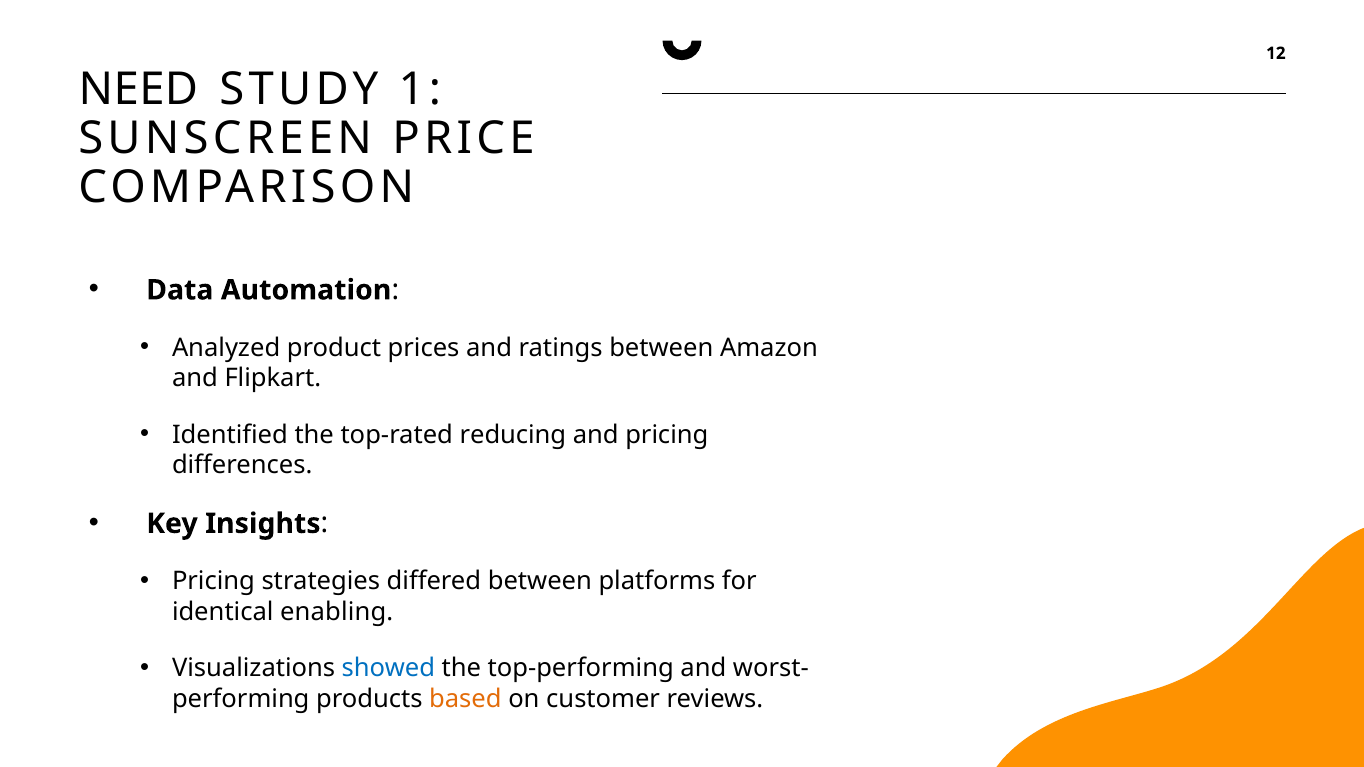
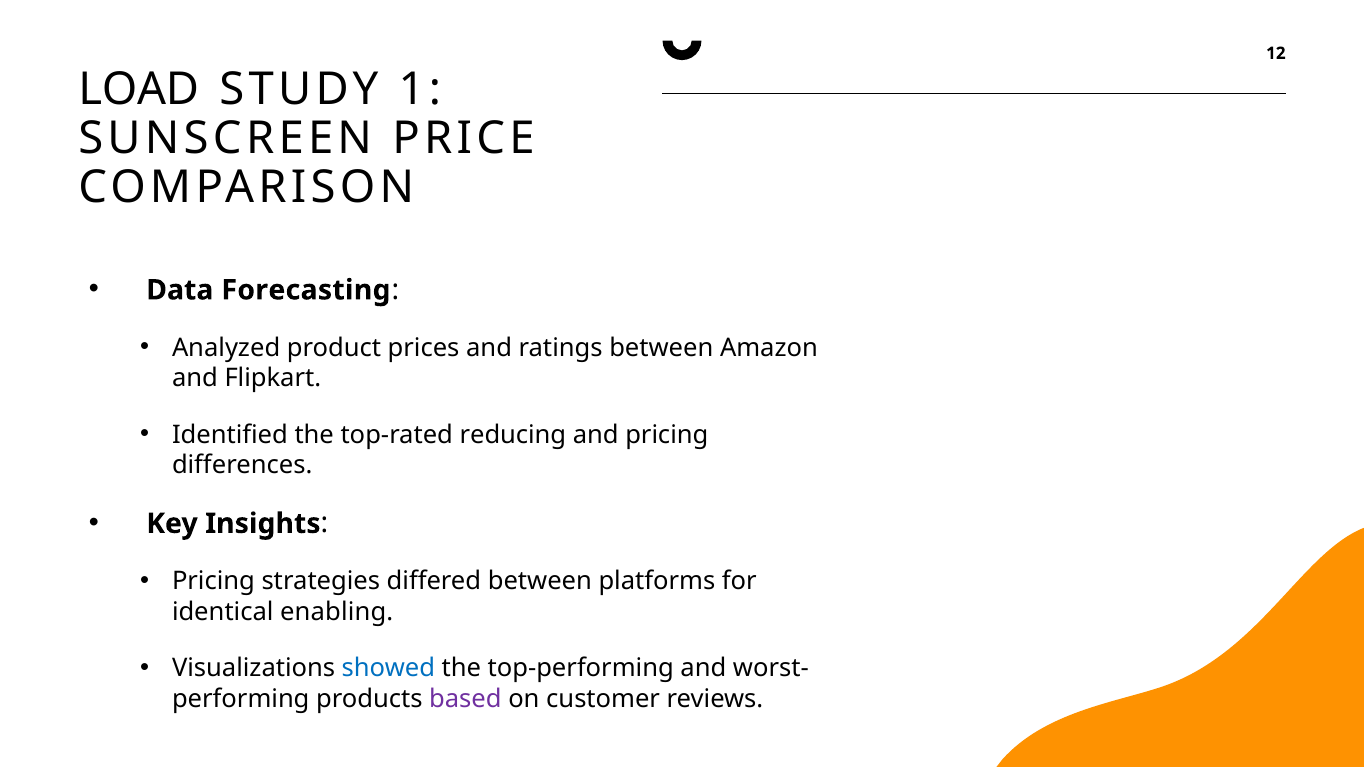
NEED: NEED -> LOAD (139, 90)
Automation: Automation -> Forecasting (306, 290)
based colour: orange -> purple (465, 699)
